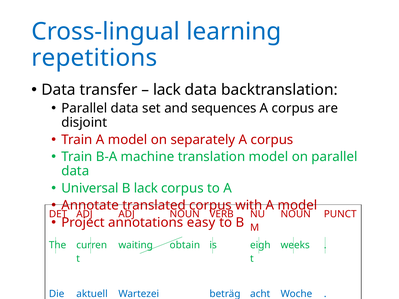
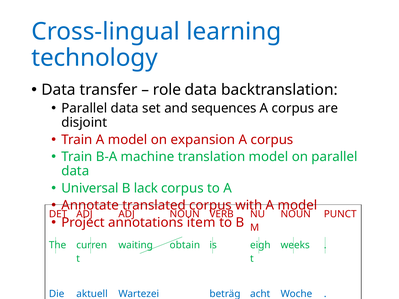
repetitions: repetitions -> technology (95, 58)
lack: lack -> role (167, 90)
separately: separately -> expansion (203, 140)
easy: easy -> item (201, 223)
